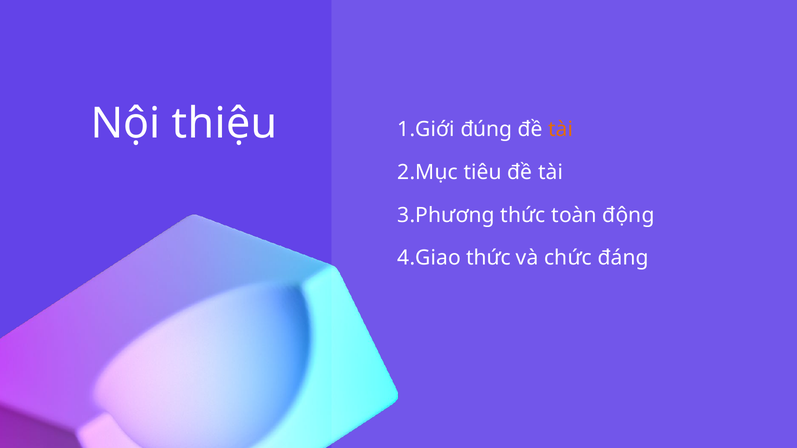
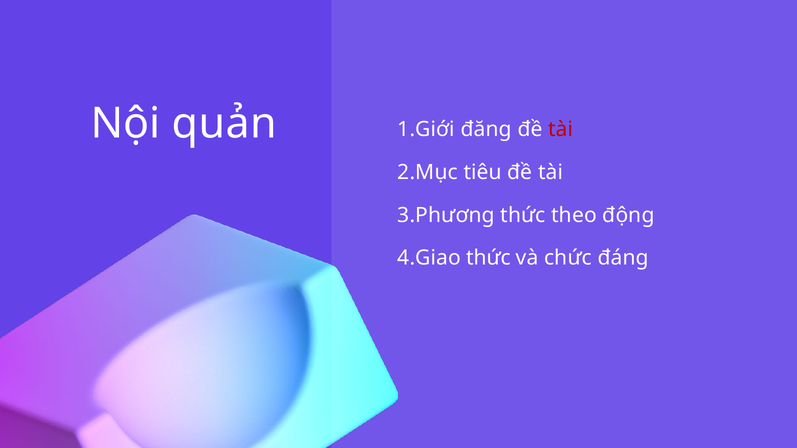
thiệu: thiệu -> quản (224, 123)
đúng: đúng -> đăng (486, 129)
tài colour: orange -> red (561, 129)
toàn: toàn -> theo (574, 215)
